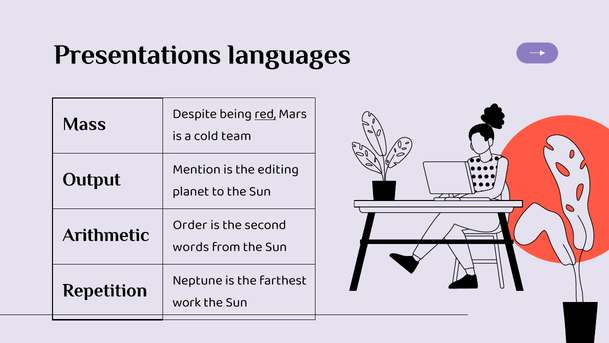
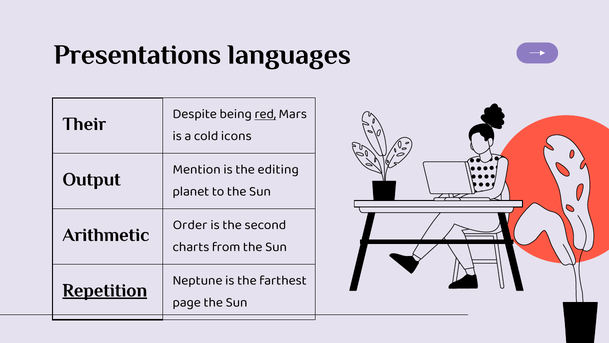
Mass: Mass -> Their (84, 124)
team: team -> icons (236, 135)
words: words -> charts (191, 246)
Repetition underline: none -> present (105, 290)
work: work -> page (187, 302)
